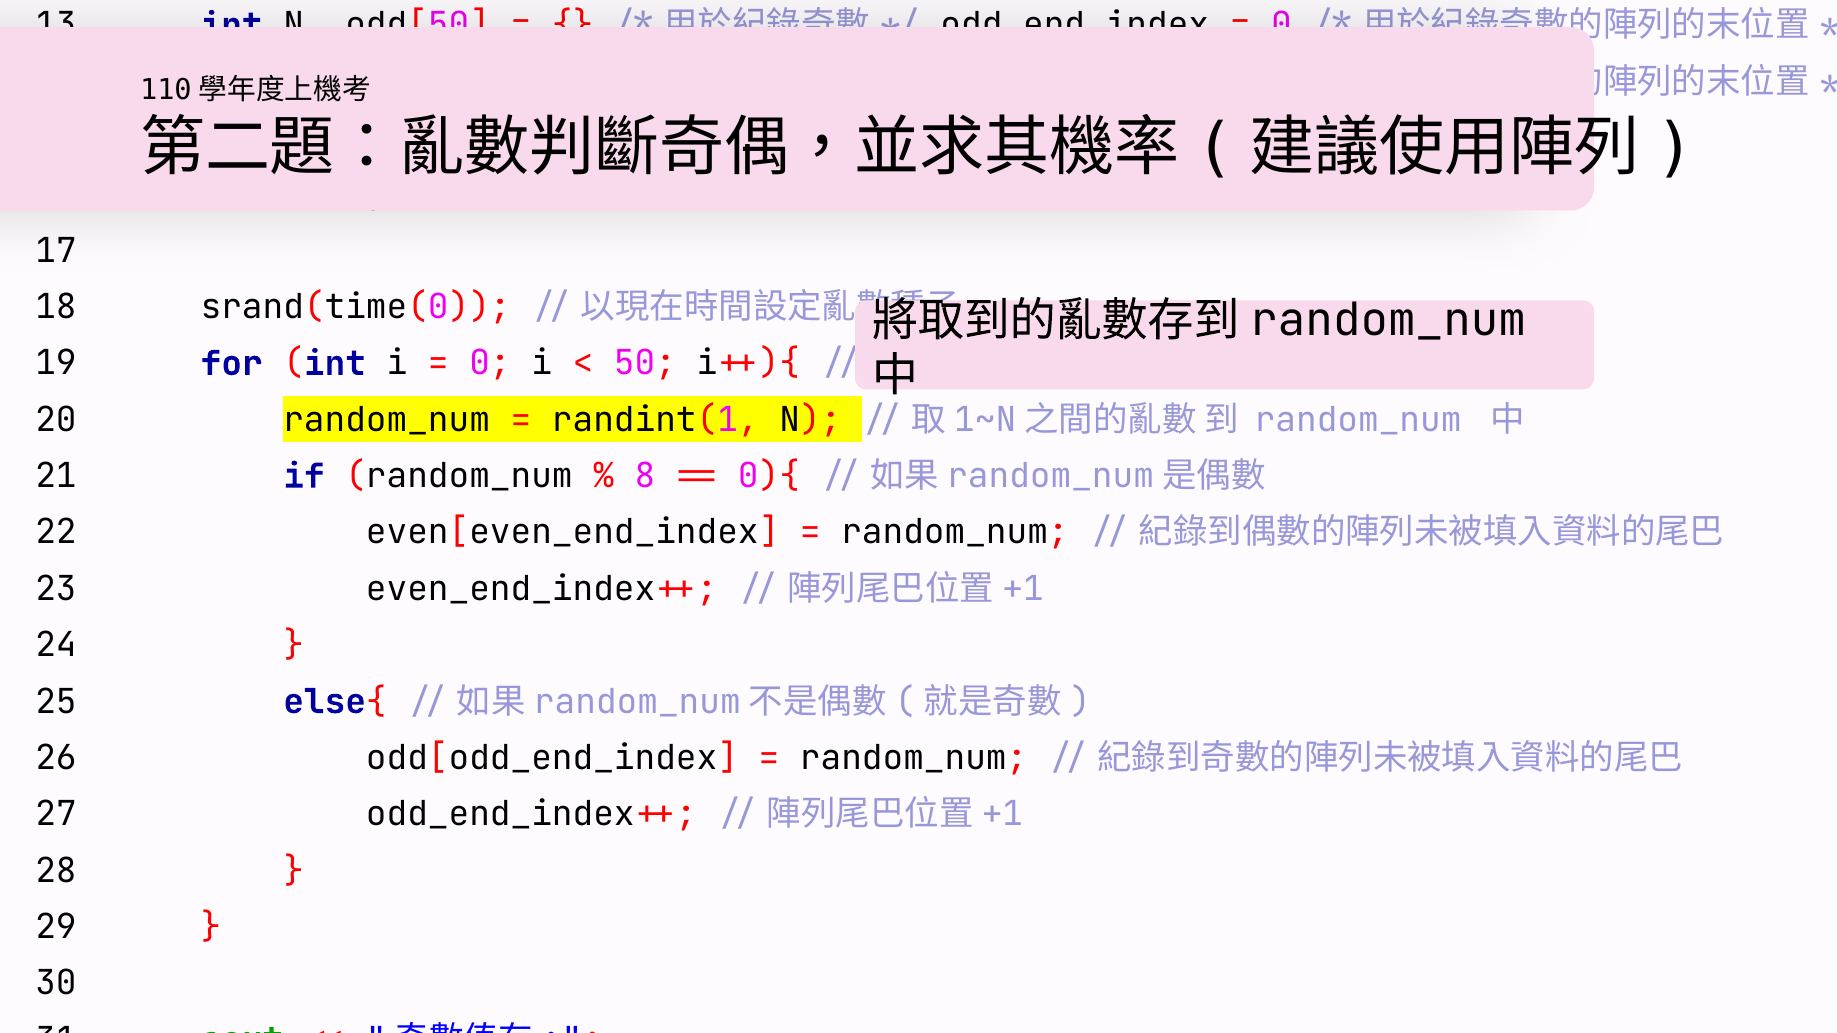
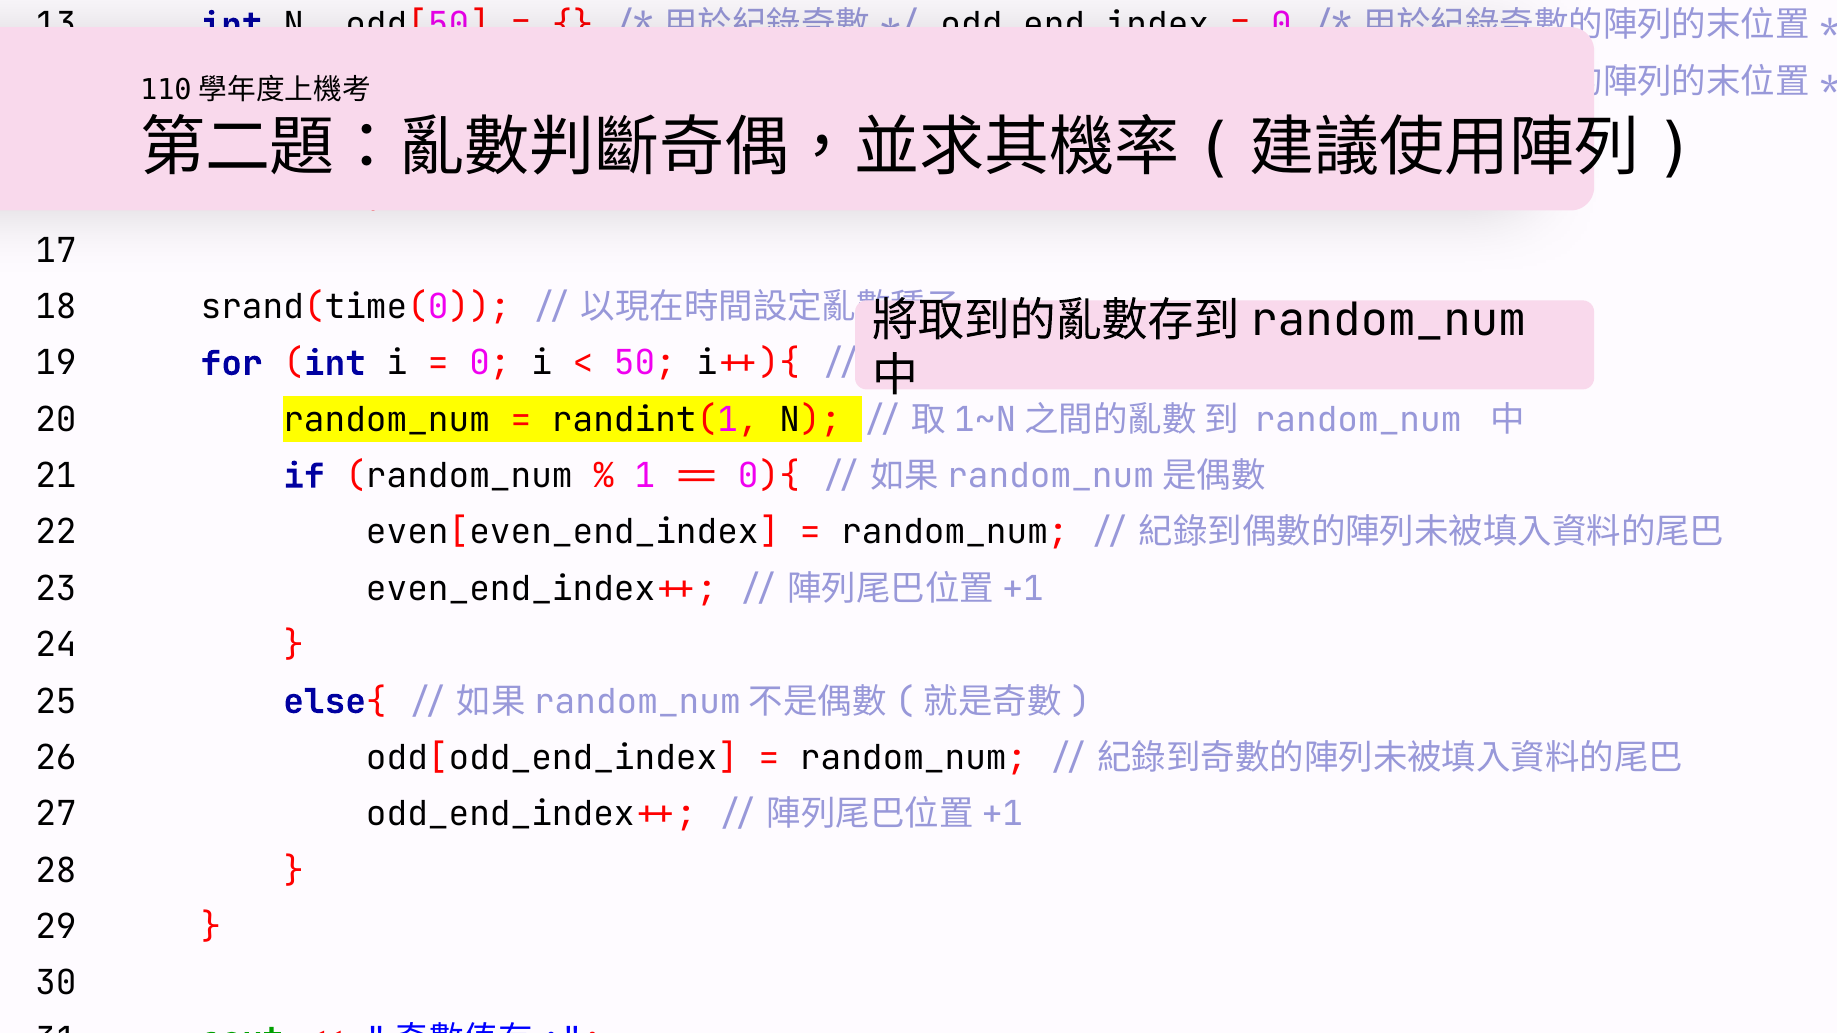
8: 8 -> 1 (645, 476)
